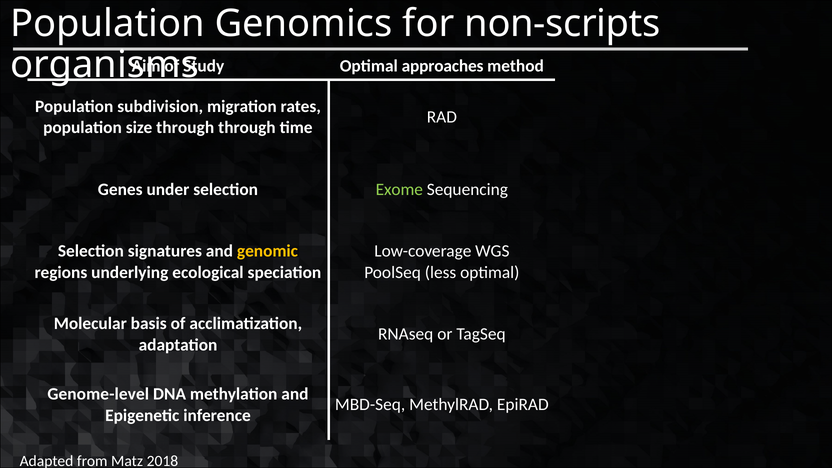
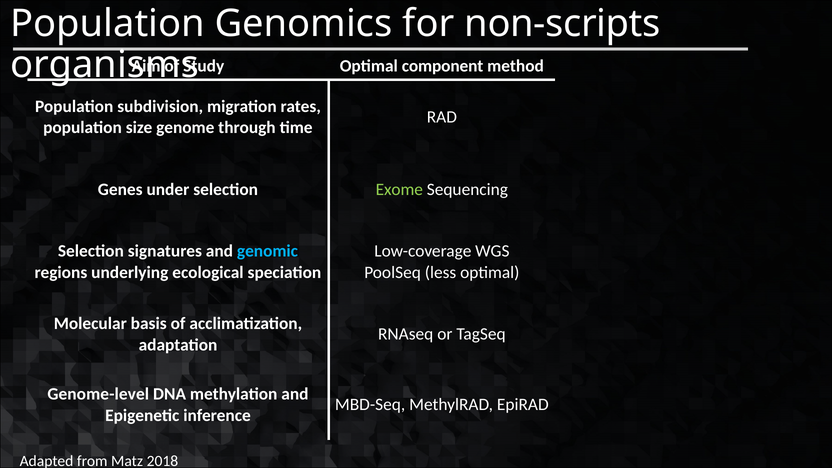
approaches: approaches -> component (443, 66)
size through: through -> genome (185, 128)
genomic colour: yellow -> light blue (267, 251)
